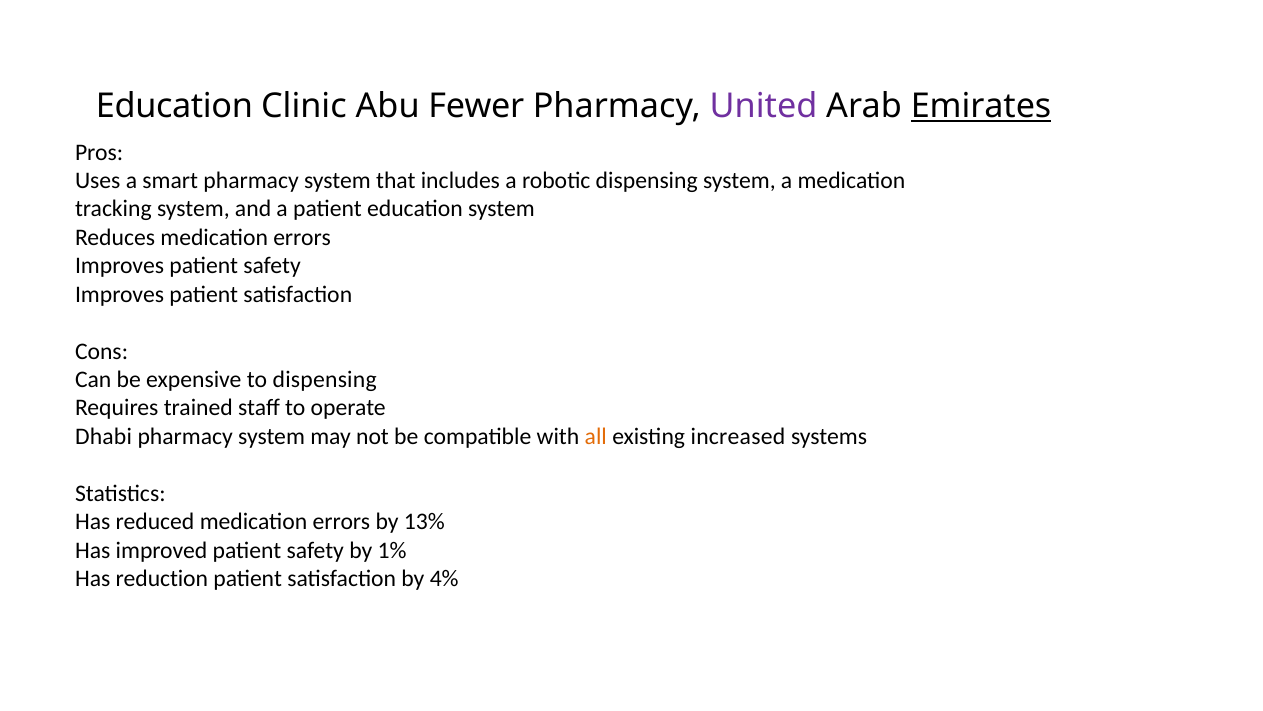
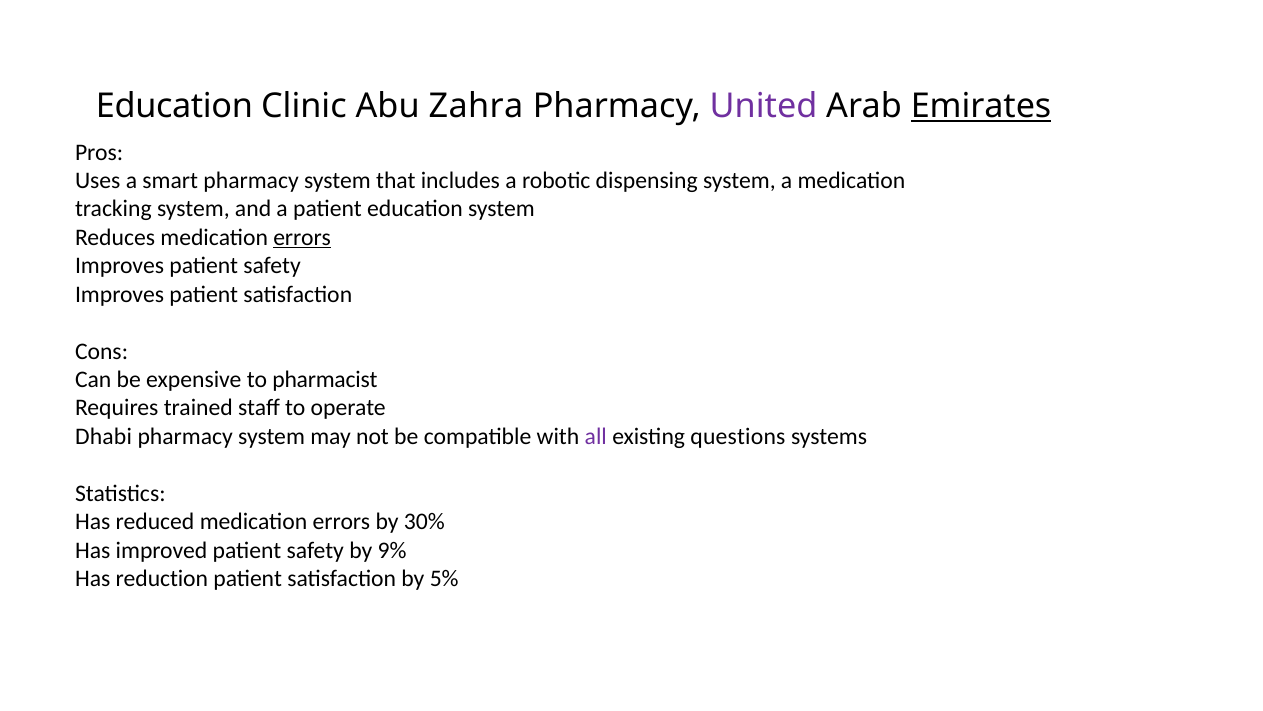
Fewer: Fewer -> Zahra (476, 106)
errors underline: none -> present (302, 237)
to dispensing: dispensing -> pharmacist (325, 379)
all colour: orange -> purple (596, 436)
increased: increased -> questions (738, 436)
13%: 13% -> 30% (424, 521)
1%: 1% -> 9% (392, 550)
4%: 4% -> 5% (444, 578)
